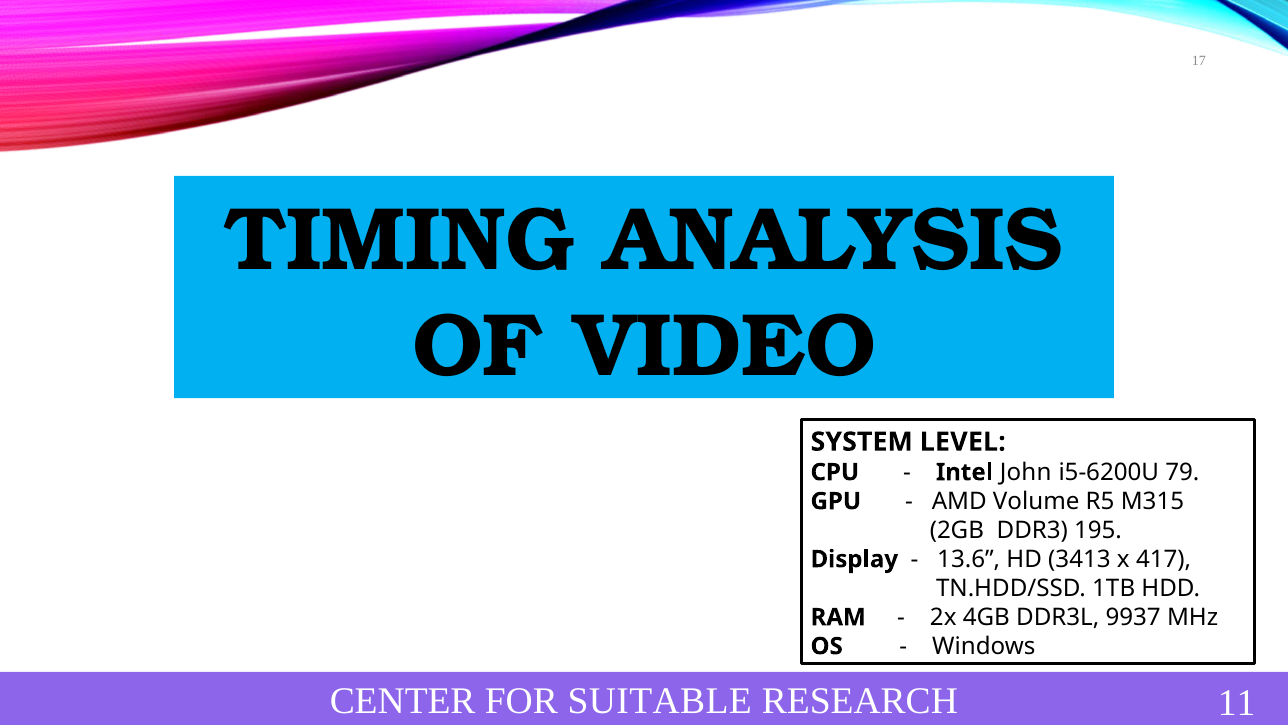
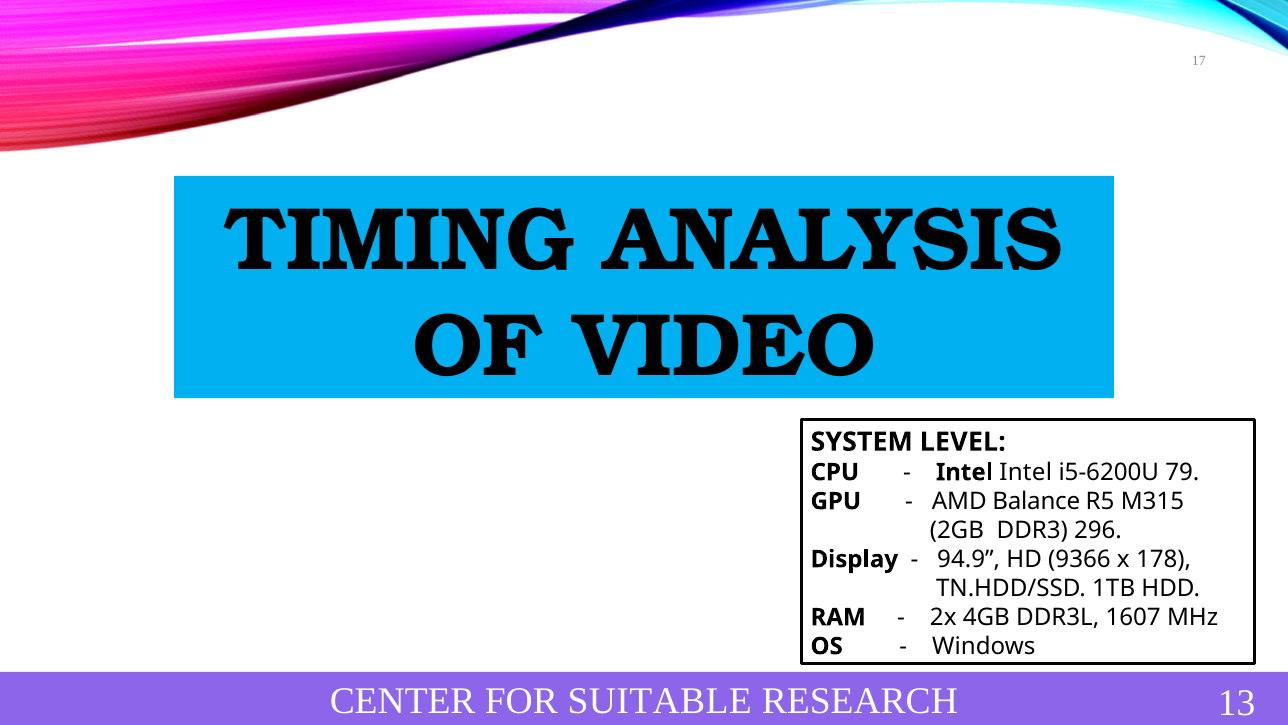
Intel John: John -> Intel (1026, 472)
Volume: Volume -> Balance (1036, 501)
195: 195 -> 296 (1098, 530)
13.6: 13.6 -> 94.9 (969, 559)
3413: 3413 -> 9366 (1079, 559)
417: 417 -> 178 (1164, 559)
9937: 9937 -> 1607 (1133, 617)
11: 11 -> 13 (1237, 702)
